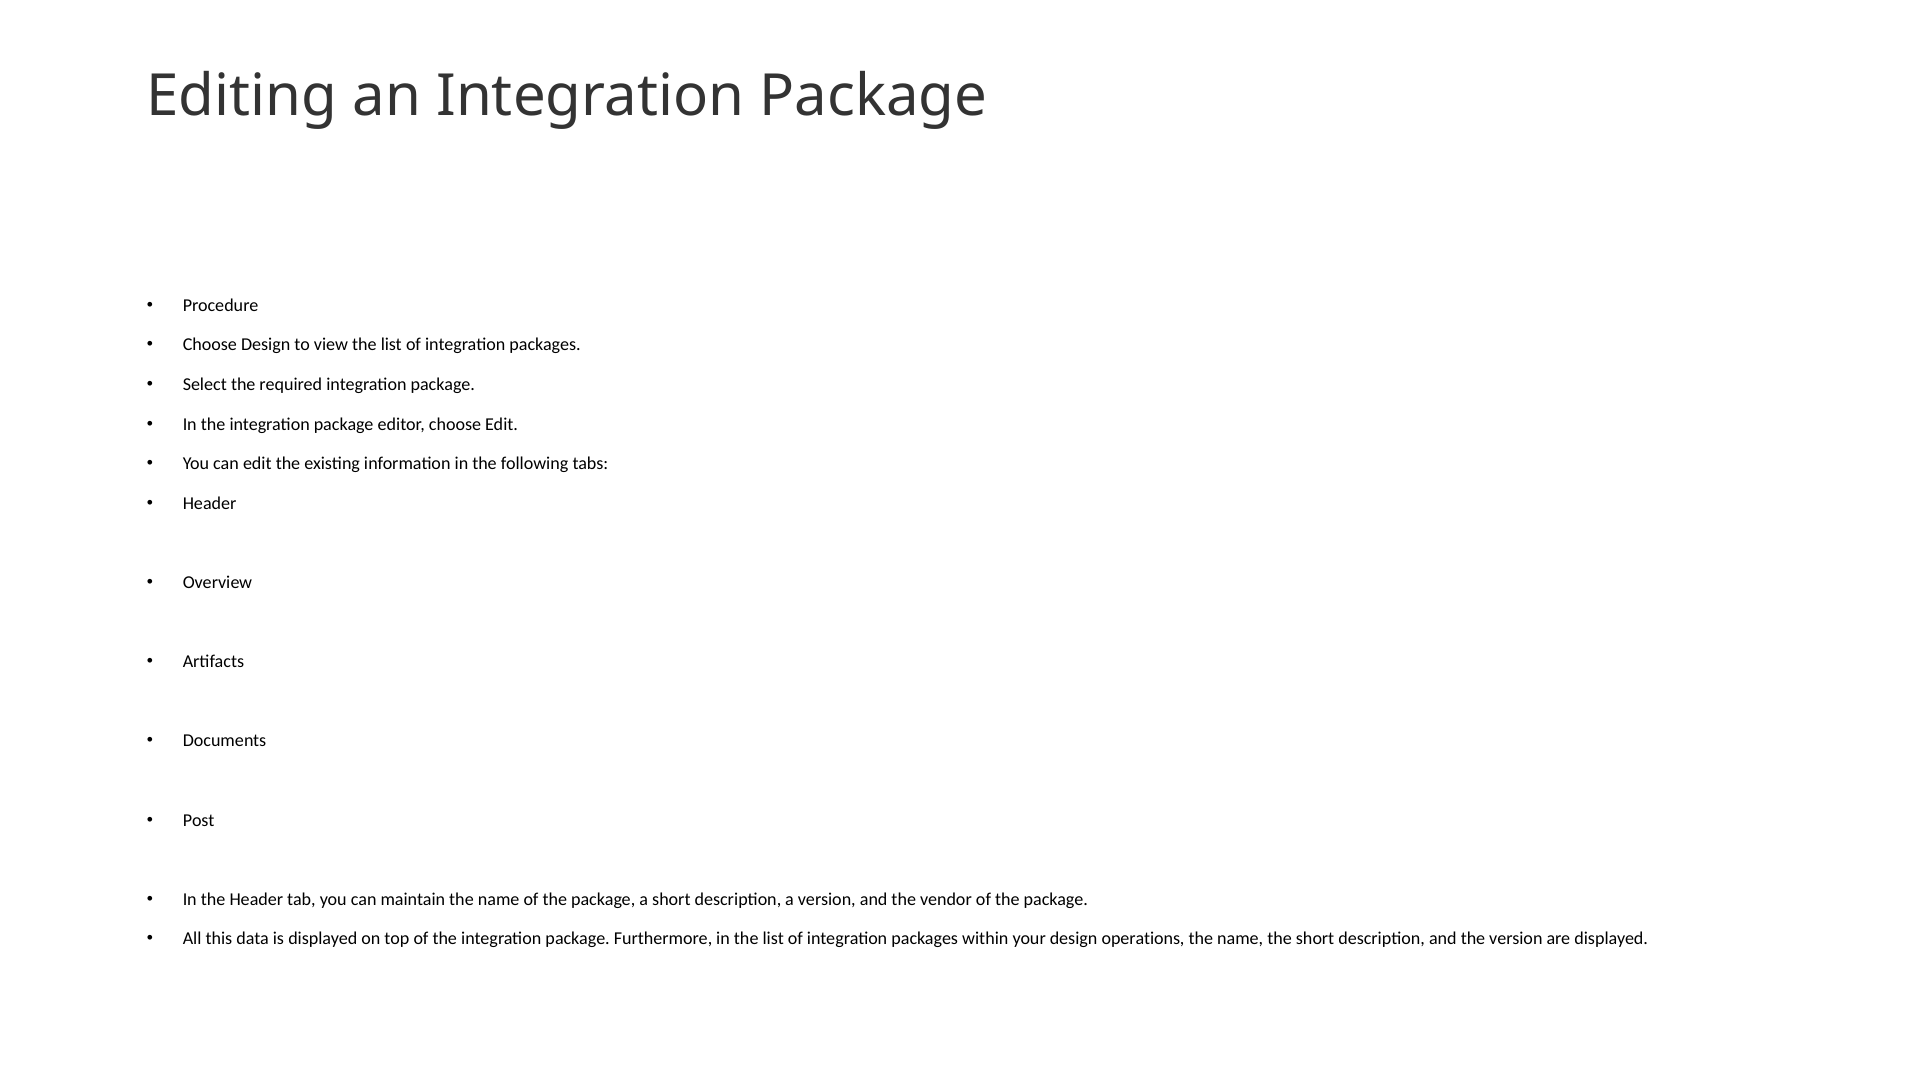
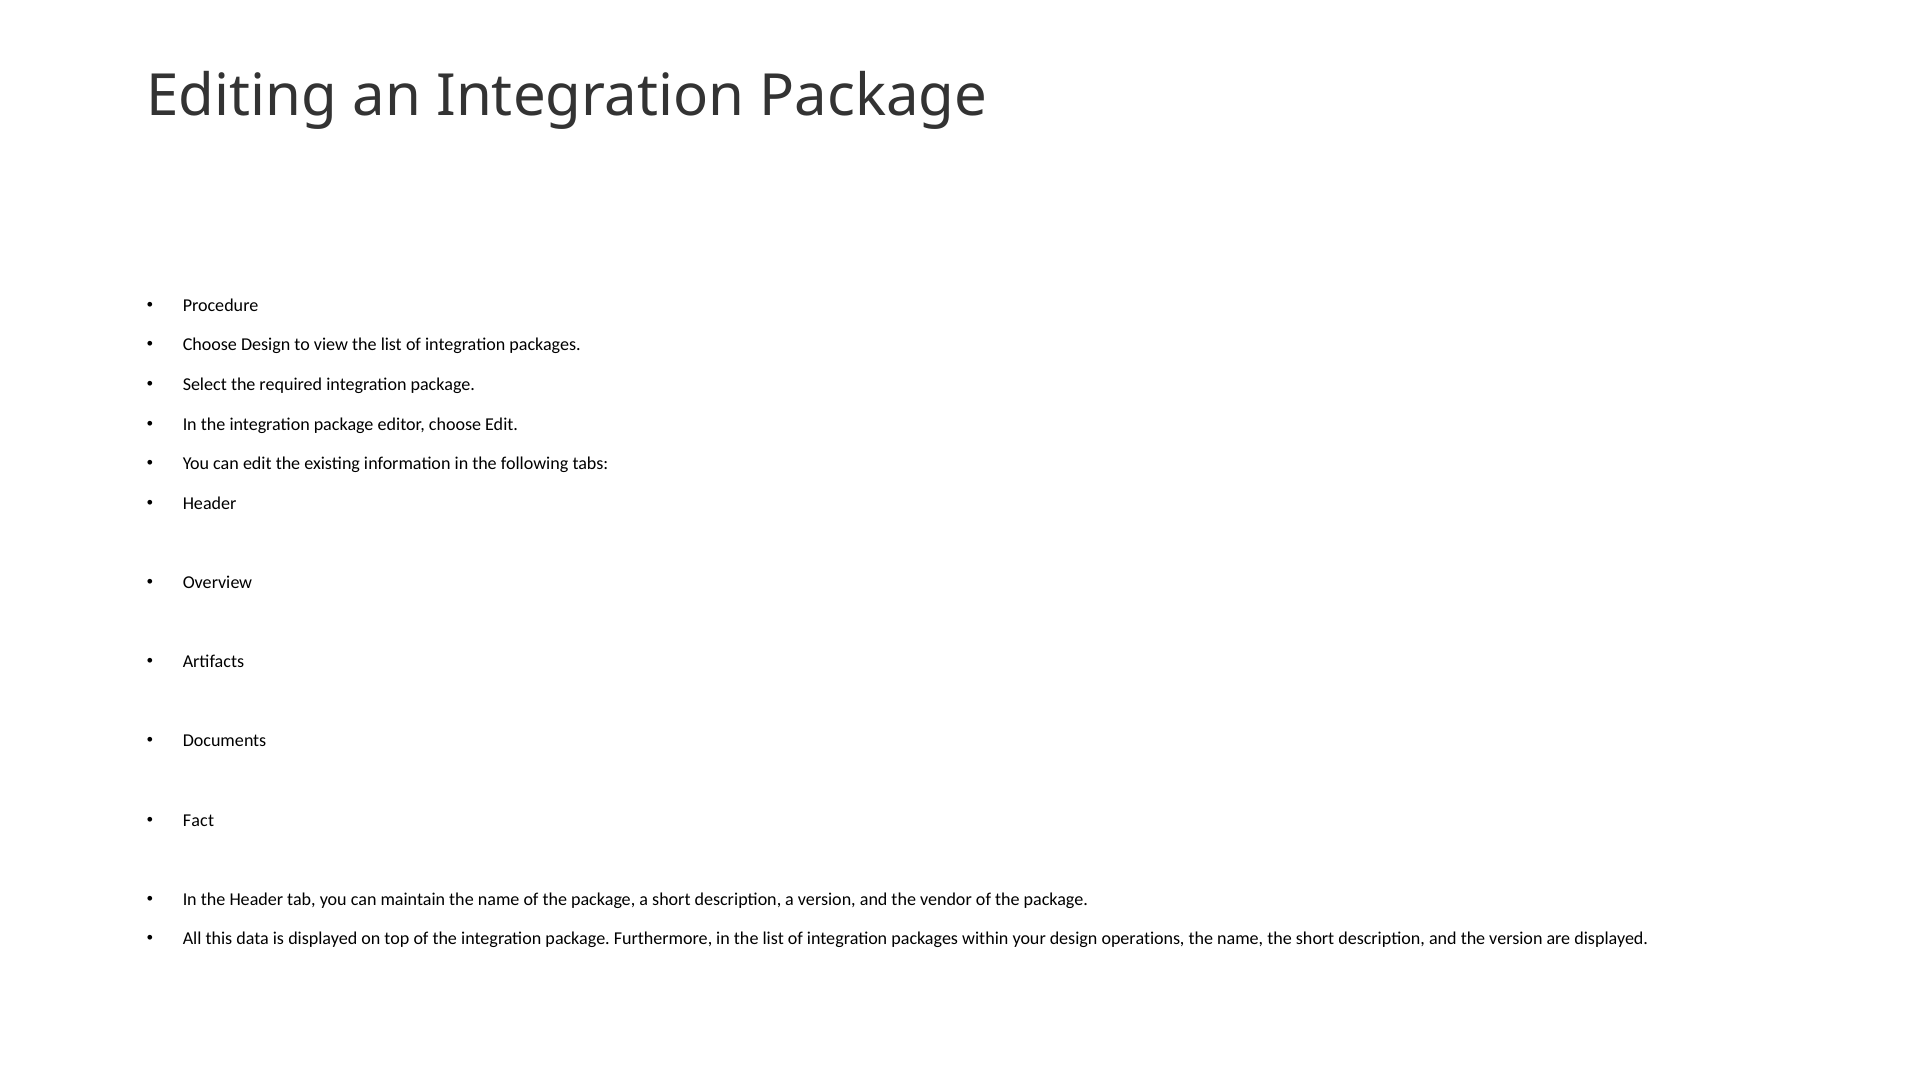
Post: Post -> Fact (198, 820)
